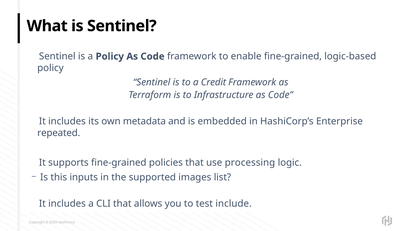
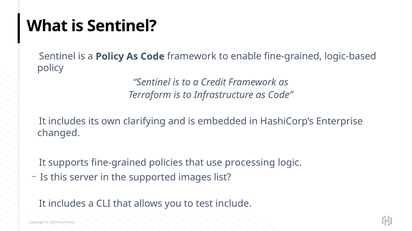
metadata: metadata -> clarifying (144, 122)
repeated: repeated -> changed (59, 133)
inputs: inputs -> server (84, 178)
